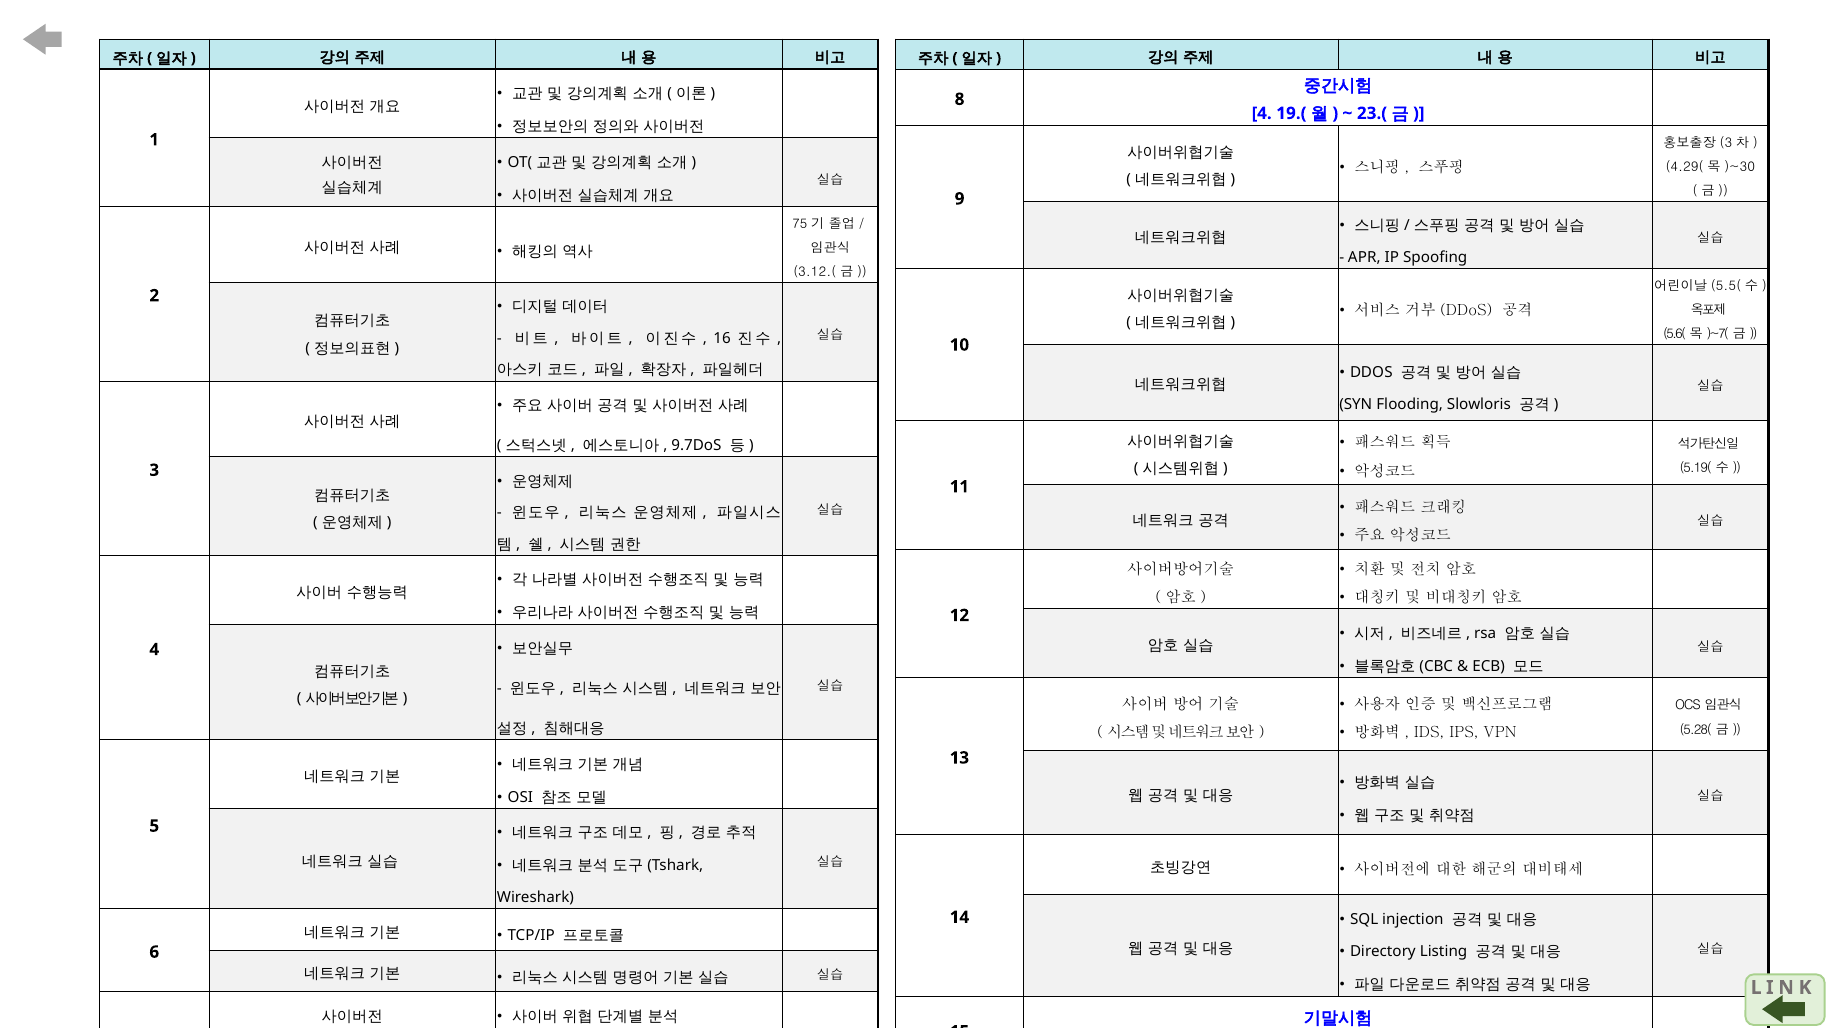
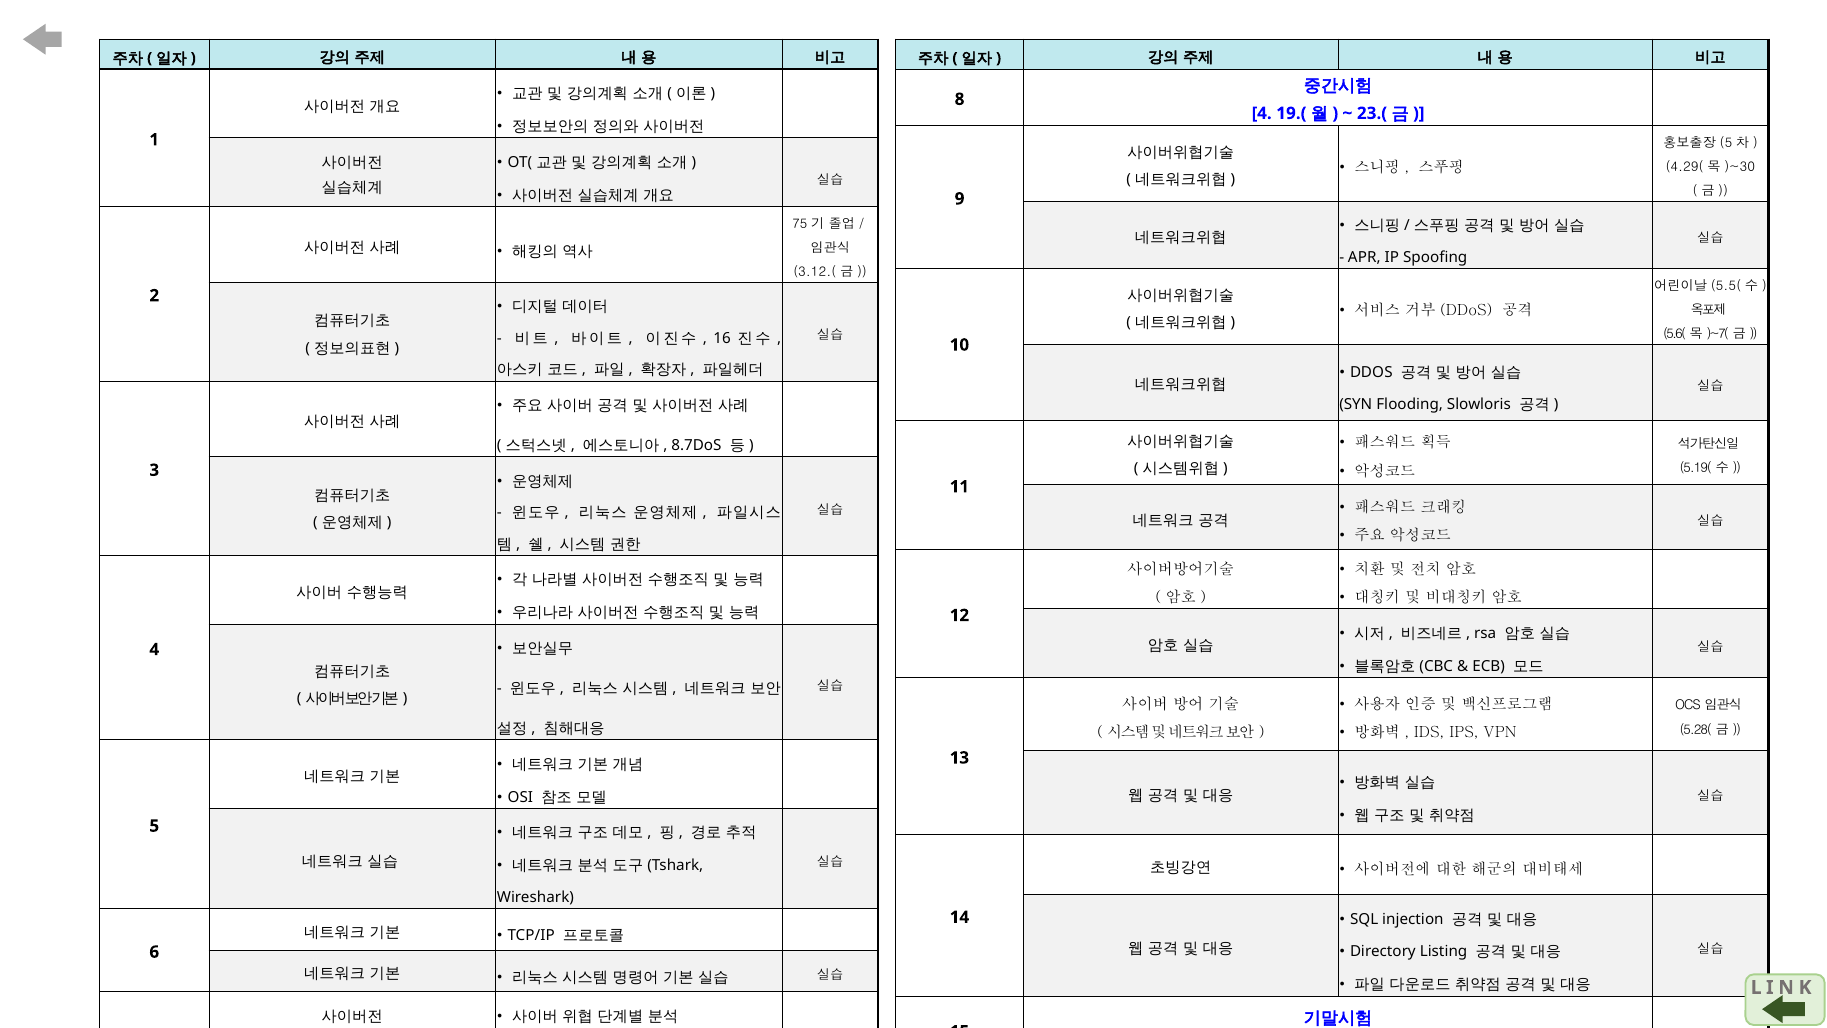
3: 3 -> 5 (1726, 143)
9.7DoS: 9.7DoS -> 8.7DoS (696, 445)
